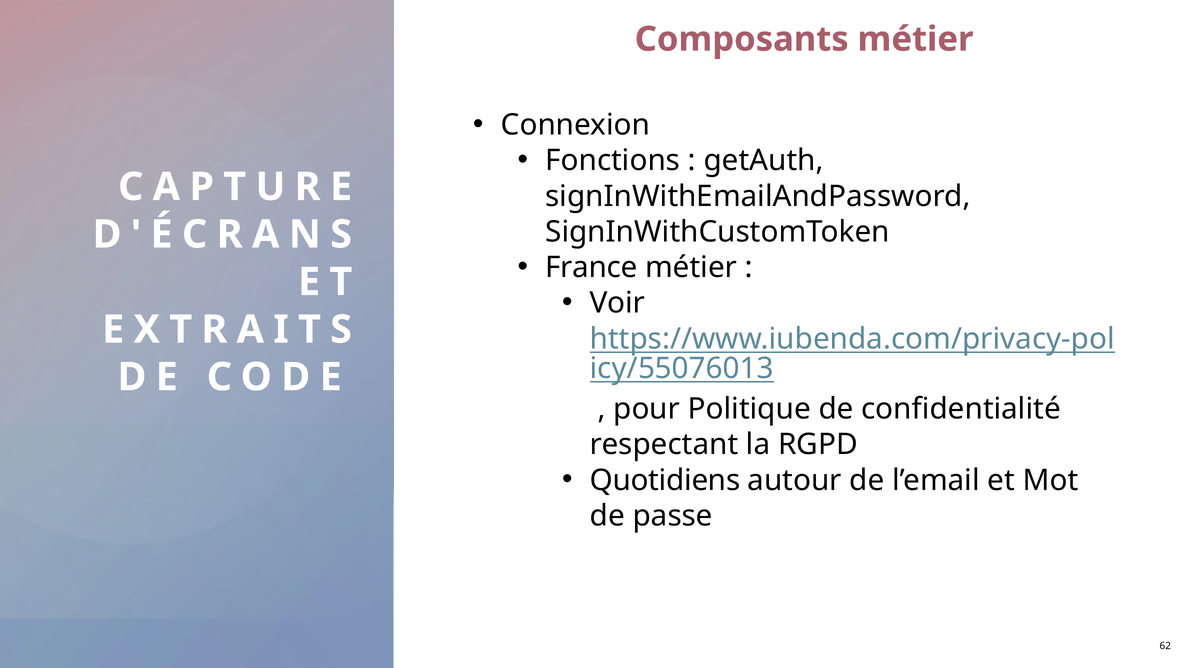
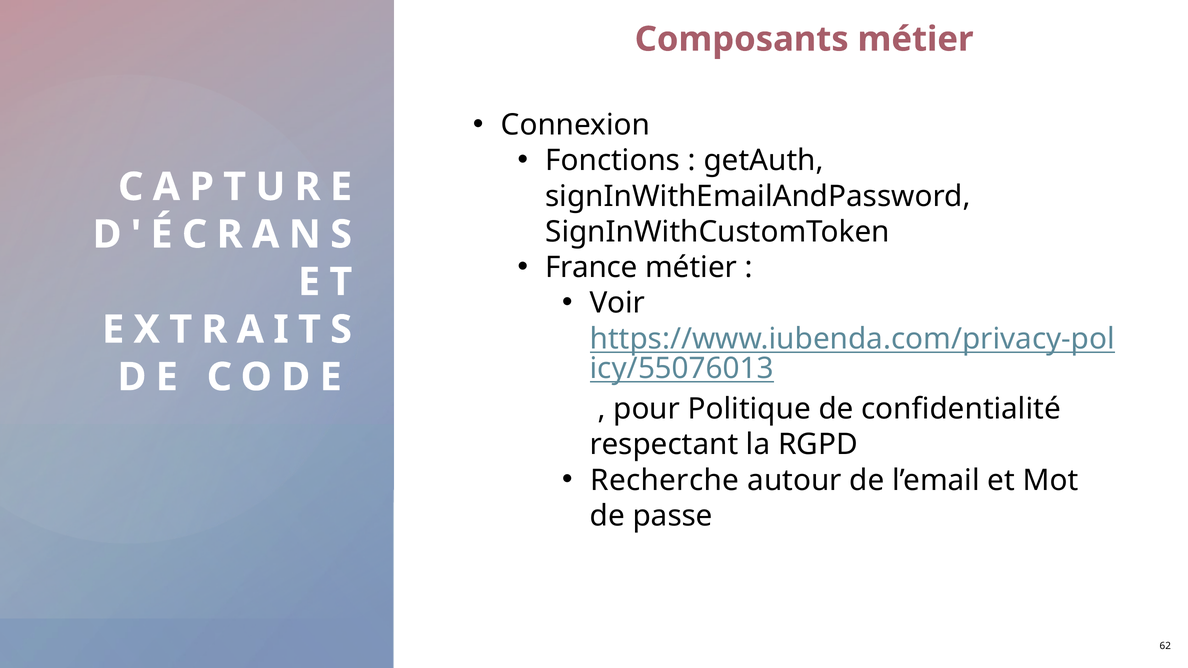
Quotidiens: Quotidiens -> Recherche (665, 480)
